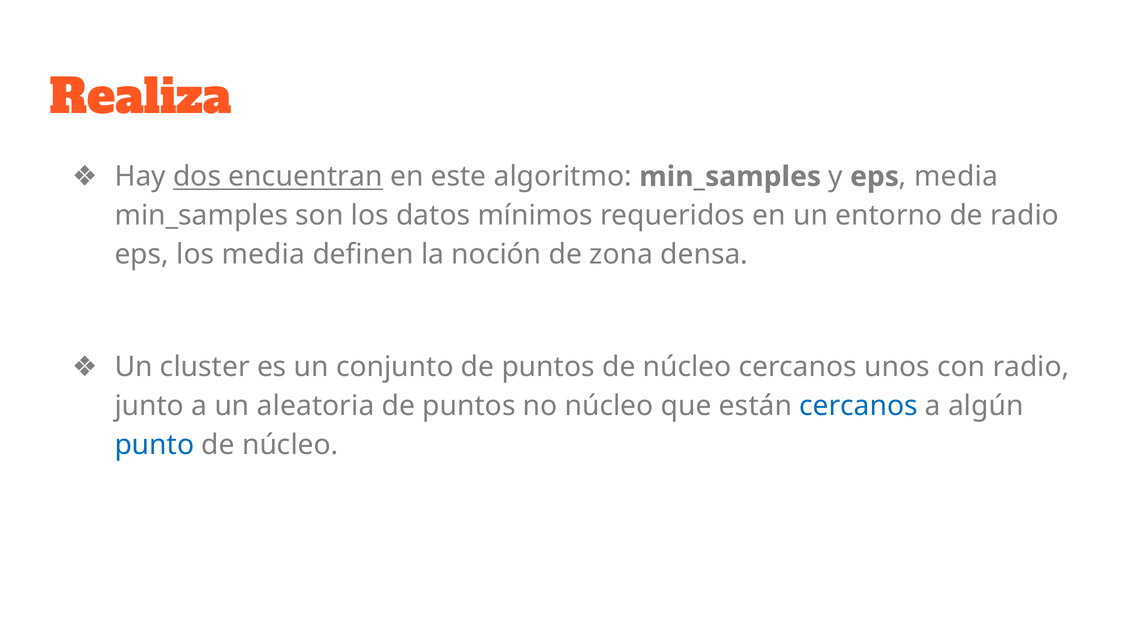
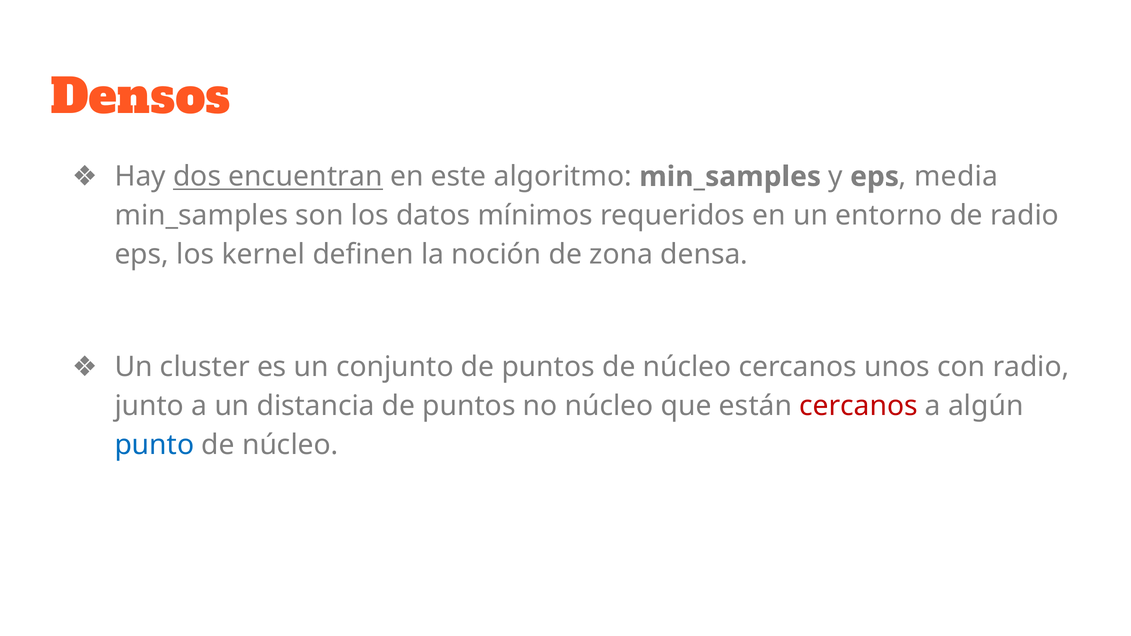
Realiza: Realiza -> Densos (140, 98)
los media: media -> kernel (263, 255)
aleatoria: aleatoria -> distancia (316, 406)
cercanos colour: blue -> red (859, 406)
